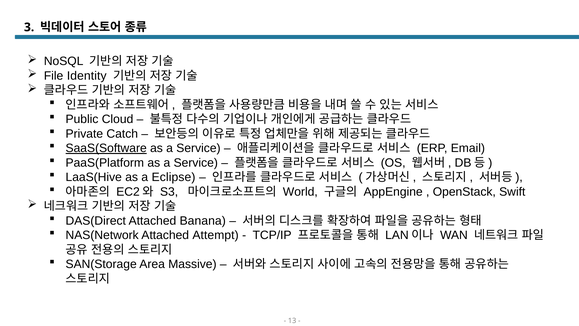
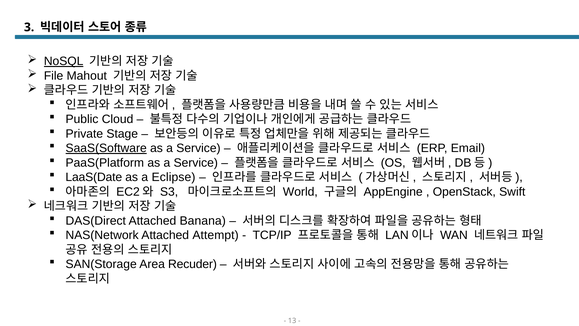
NoSQL underline: none -> present (64, 61)
Identity: Identity -> Mahout (87, 76)
Catch: Catch -> Stage (122, 134)
LaaS(Hive: LaaS(Hive -> LaaS(Date (94, 177)
Massive: Massive -> Recuder (192, 264)
